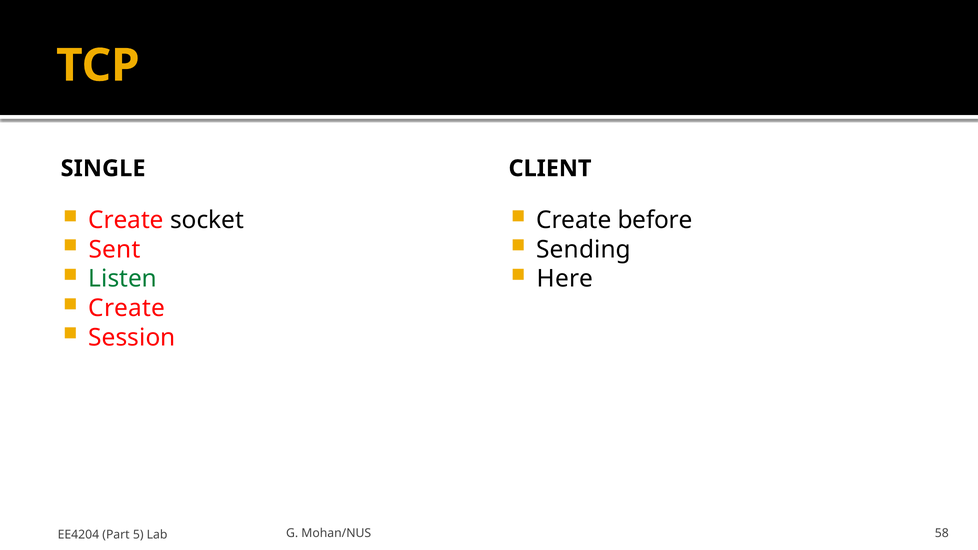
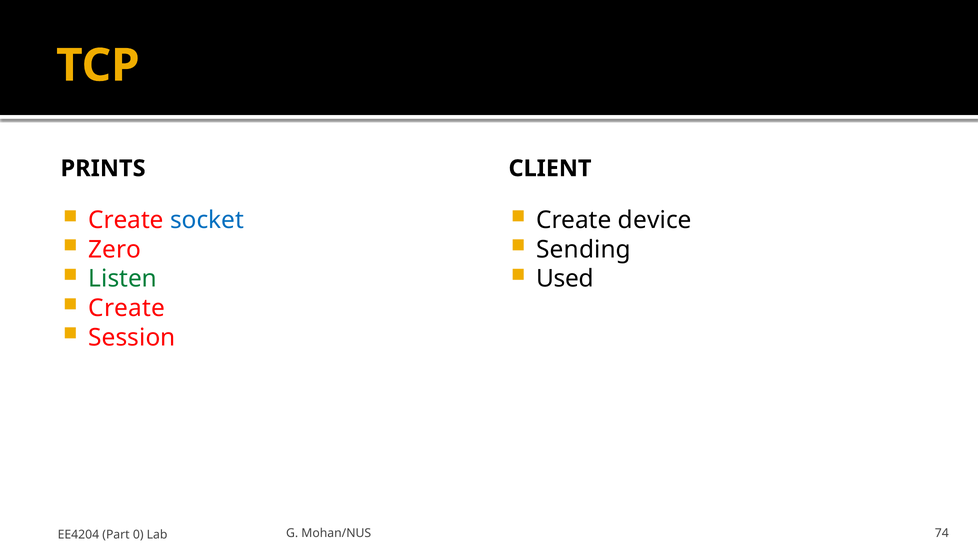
SINGLE: SINGLE -> PRINTS (103, 168)
socket colour: black -> blue (207, 220)
before: before -> device (655, 220)
Sent: Sent -> Zero (115, 250)
Here: Here -> Used (565, 279)
58: 58 -> 74 (942, 533)
5: 5 -> 0 (138, 535)
